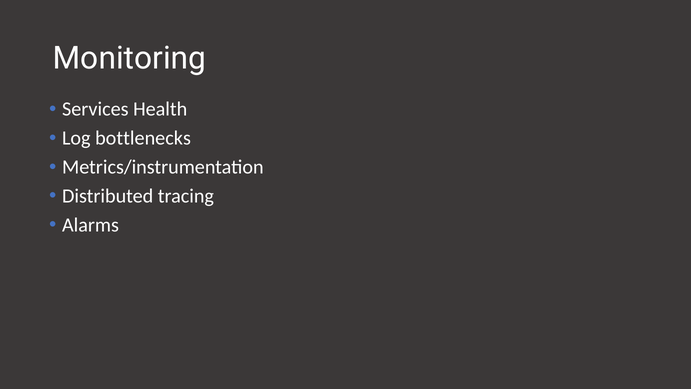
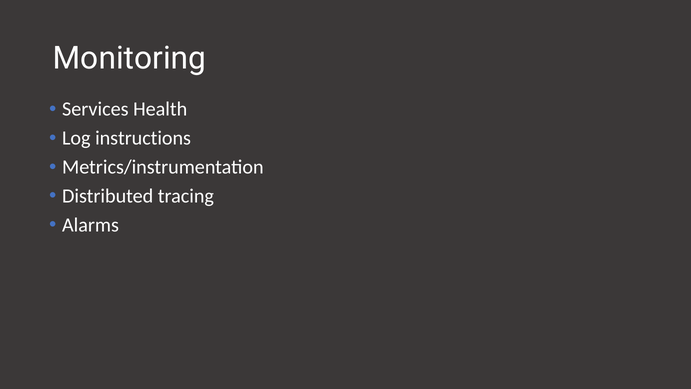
bottlenecks: bottlenecks -> instructions (143, 138)
